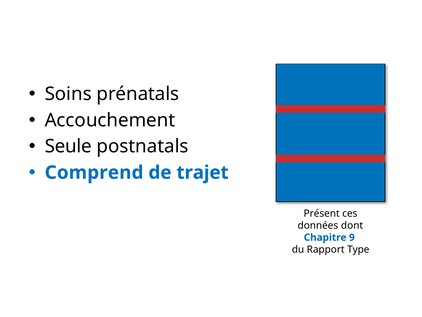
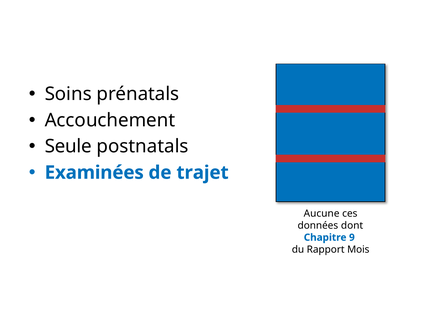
Comprend: Comprend -> Examinées (94, 172)
Présent: Présent -> Aucune (322, 213)
Type: Type -> Mois (358, 249)
